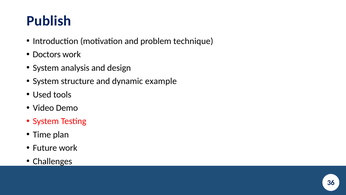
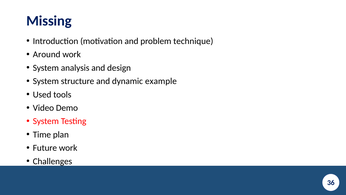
Publish: Publish -> Missing (49, 21)
Doctors: Doctors -> Around (47, 54)
